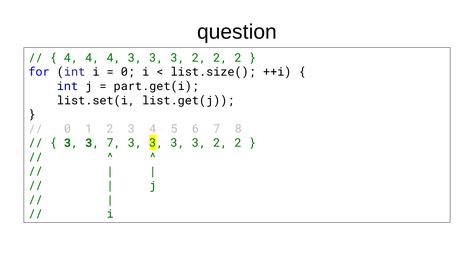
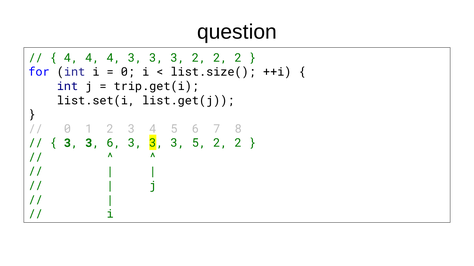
part.get(i: part.get(i -> trip.get(i (156, 86)
3 7: 7 -> 6 (114, 143)
3 3 3 3: 3 -> 5 (199, 143)
